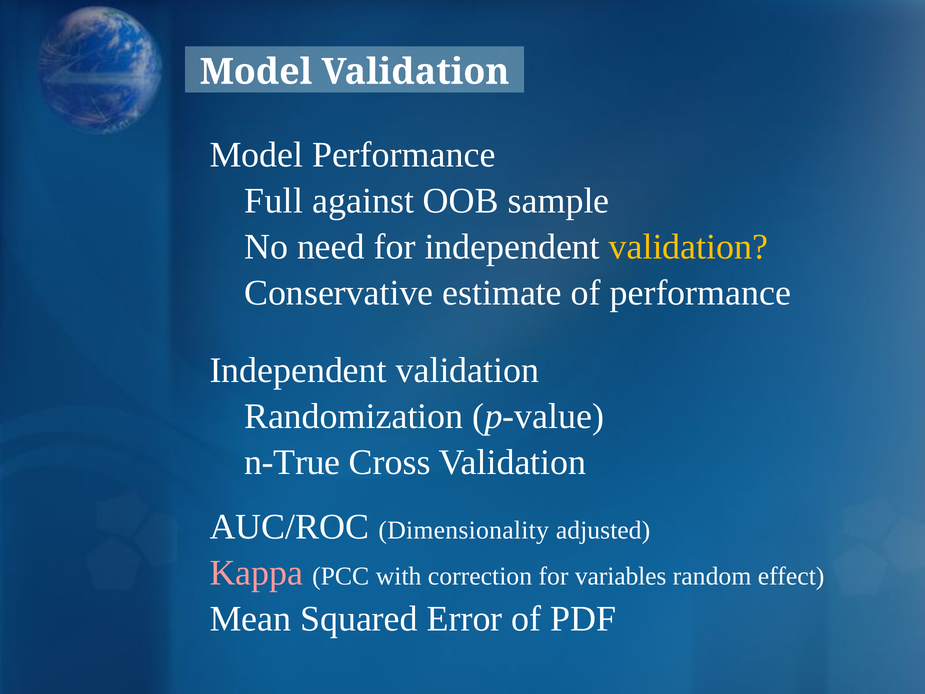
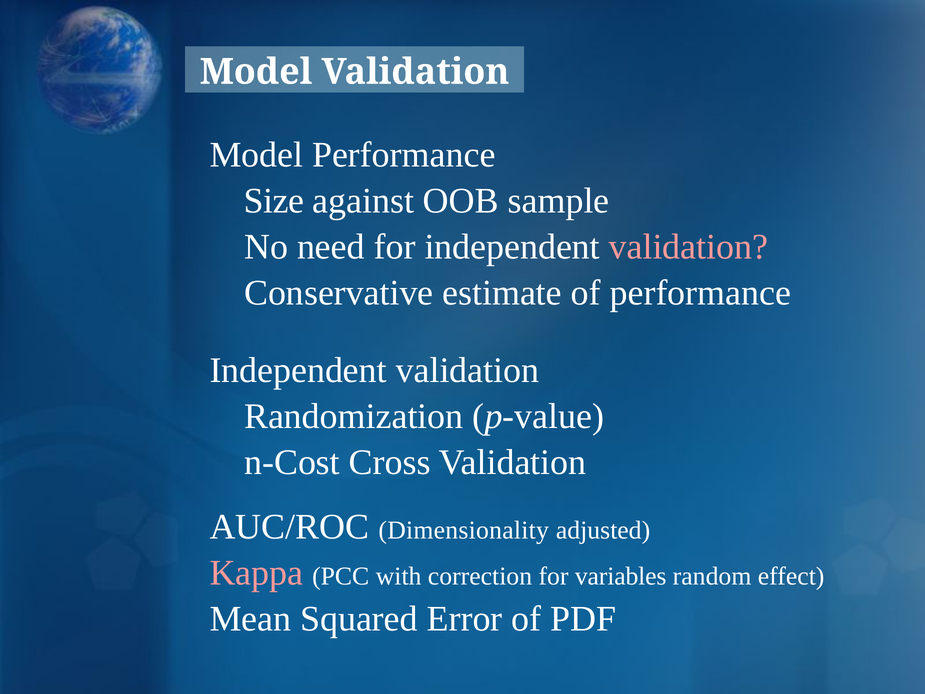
Full: Full -> Size (274, 201)
validation colour: yellow -> pink (688, 247)
n-True: n-True -> n-Cost (292, 462)
